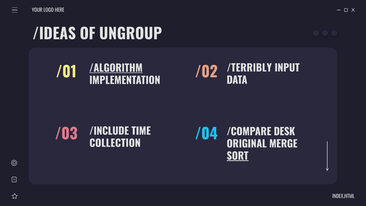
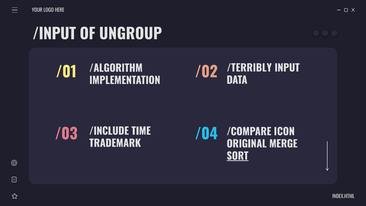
/IDEAS: /IDEAS -> /INPUT (54, 34)
/ALGORITHM underline: present -> none (116, 68)
DESK: DESK -> ICON (284, 132)
COLLECTION: COLLECTION -> TRADEMARK (115, 143)
